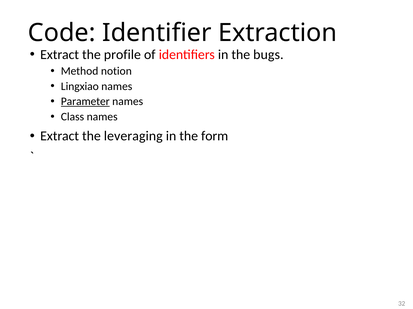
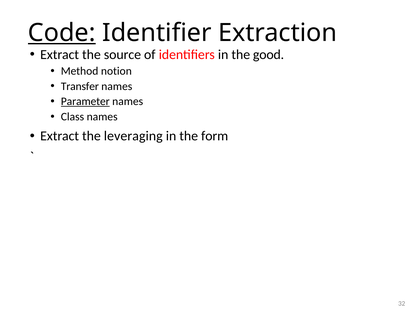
Code underline: none -> present (62, 33)
profile: profile -> source (122, 55)
bugs: bugs -> good (269, 55)
Lingxiao: Lingxiao -> Transfer (80, 87)
